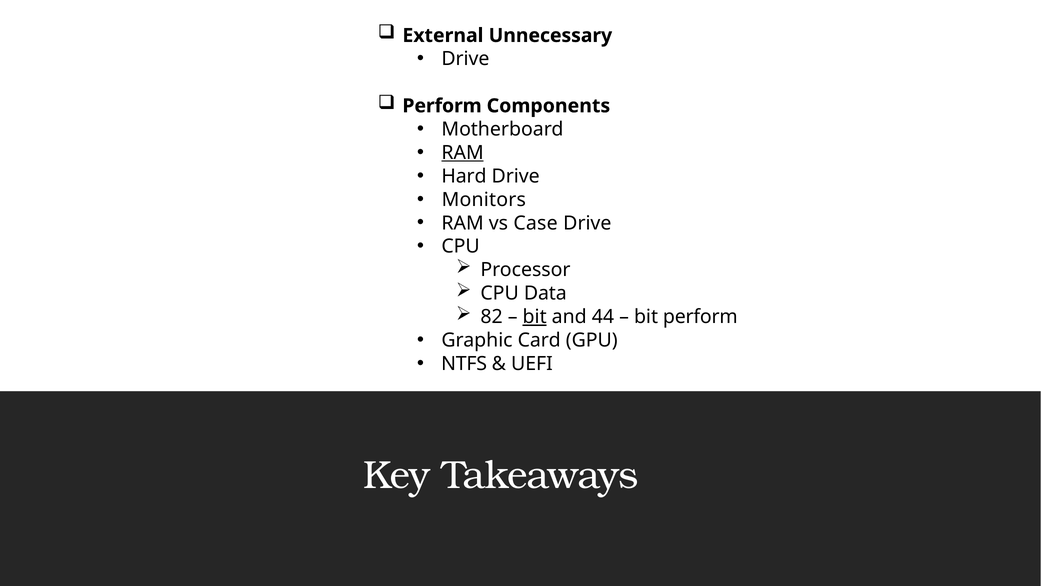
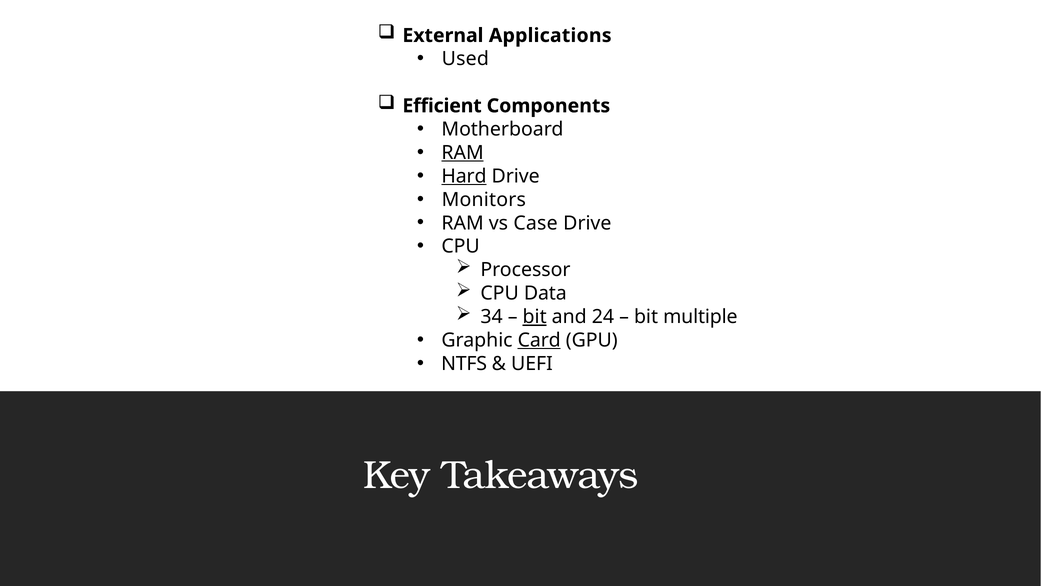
Unnecessary: Unnecessary -> Applications (550, 36)
Drive: Drive -> Used (465, 59)
Perform: Perform -> Efficient (442, 106)
Hard underline: none -> present (464, 176)
82: 82 -> 34 (492, 317)
44: 44 -> 24 (603, 317)
bit perform: perform -> multiple (700, 317)
Card underline: none -> present (539, 340)
